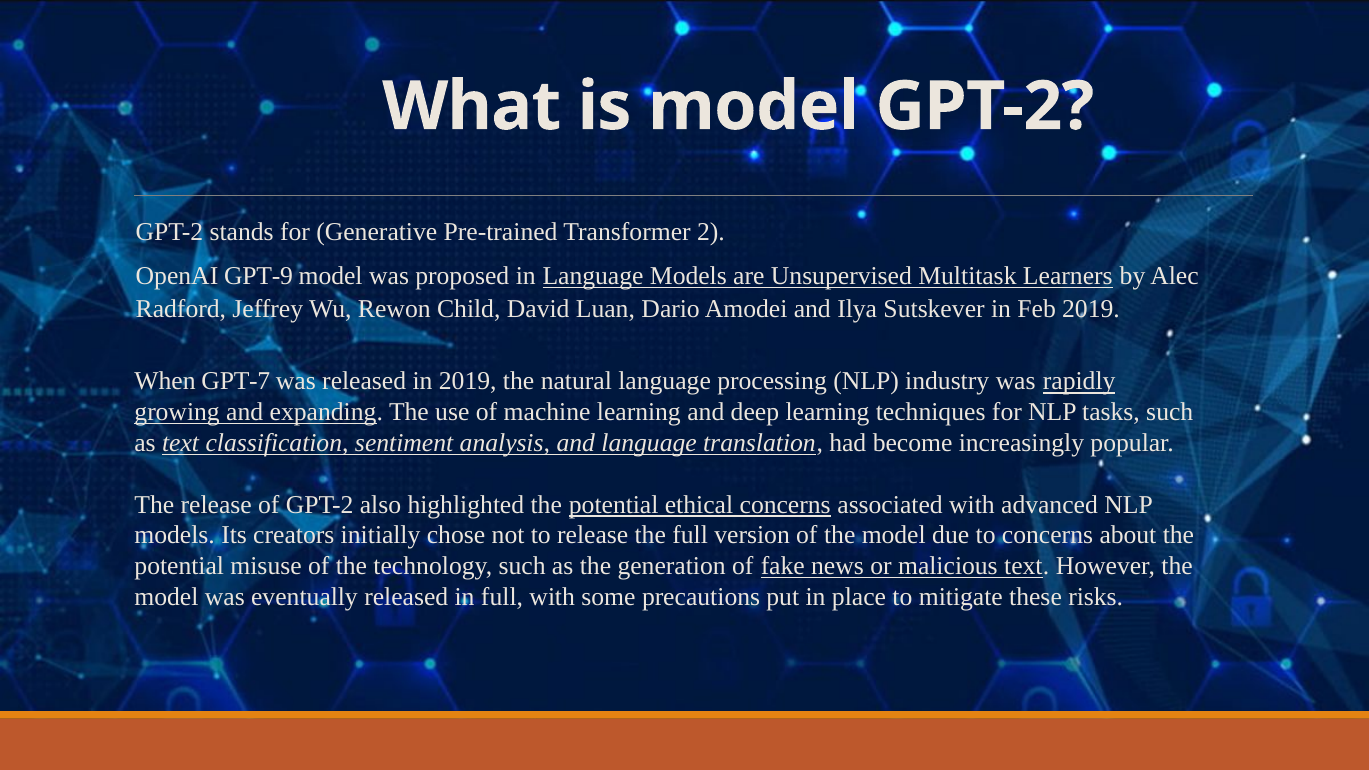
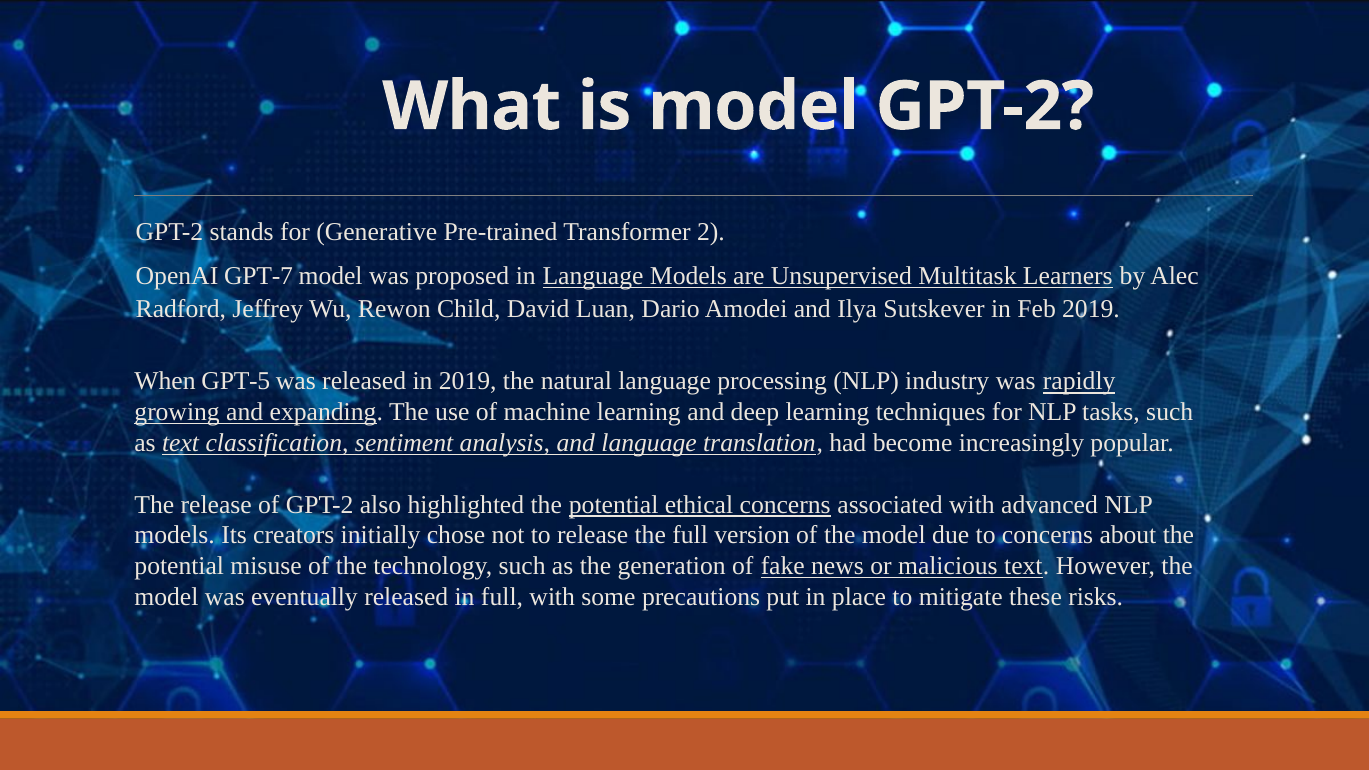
GPT-9: GPT-9 -> GPT-7 (259, 276)
GPT-7: GPT-7 -> GPT-5 (236, 381)
